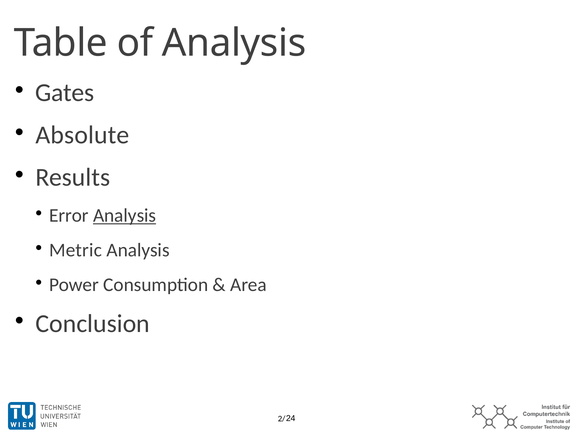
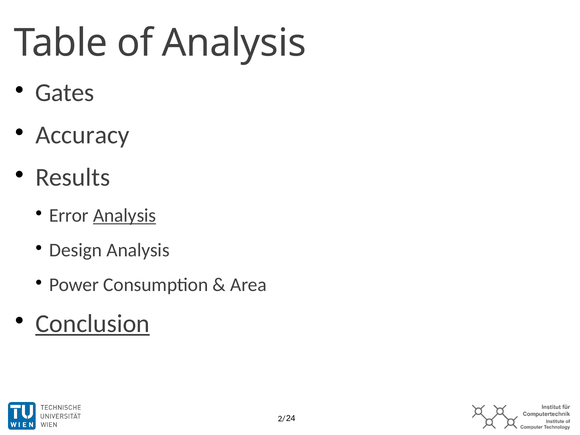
Absolute: Absolute -> Accuracy (83, 135)
Metric: Metric -> Design (76, 250)
Conclusion underline: none -> present (93, 324)
